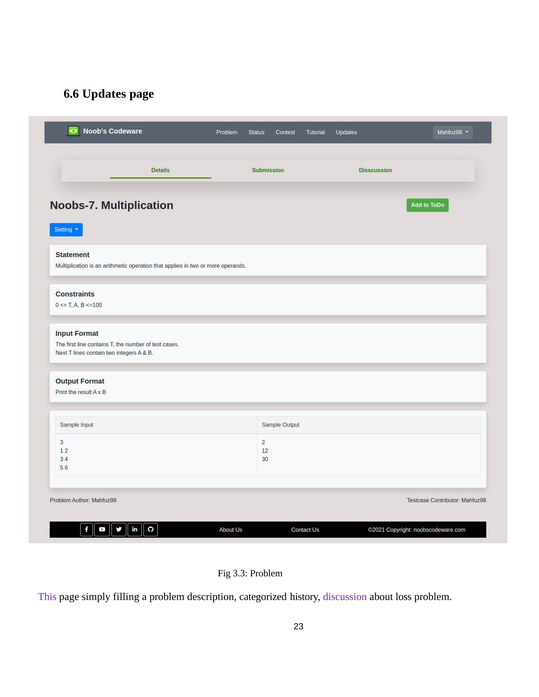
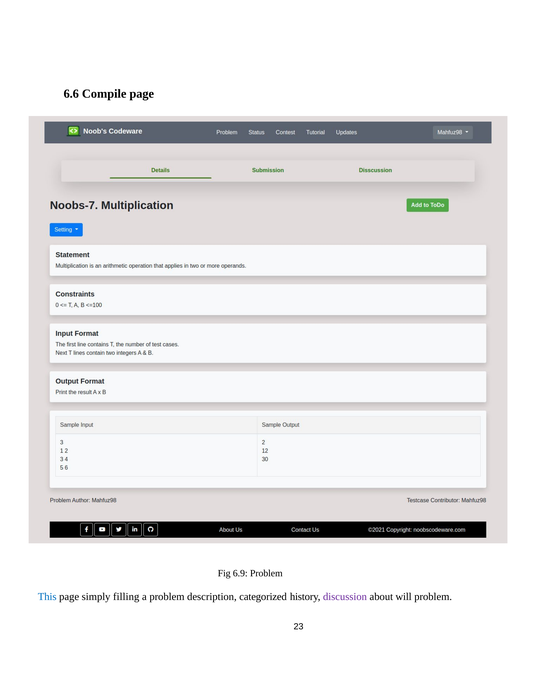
Updates: Updates -> Compile (104, 94)
3.3: 3.3 -> 6.9 (240, 574)
This colour: purple -> blue (47, 597)
loss: loss -> will (404, 597)
